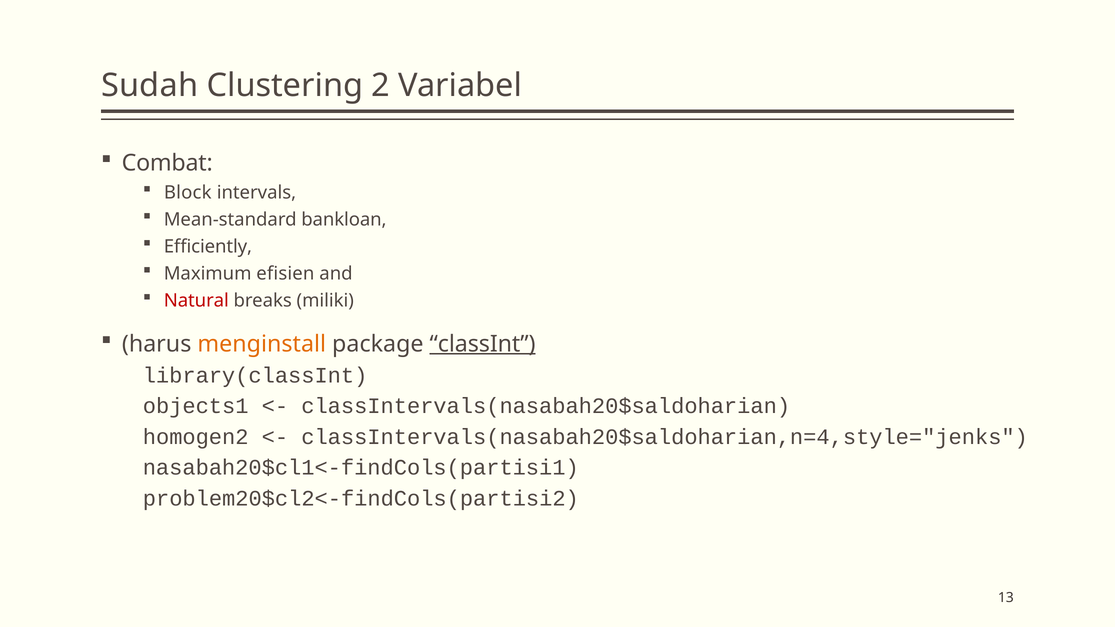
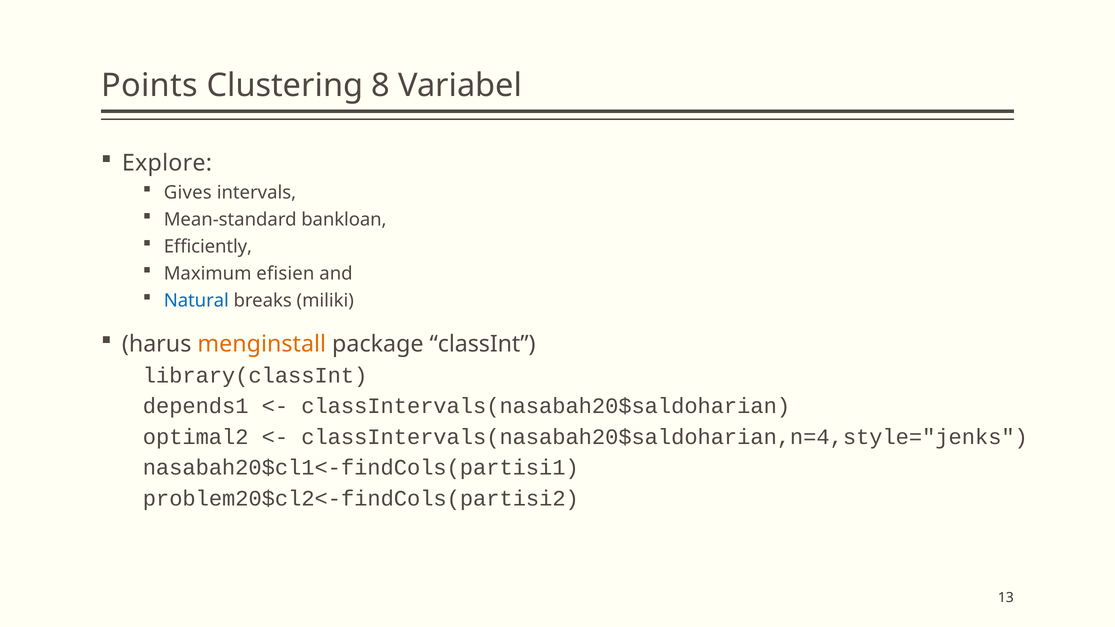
Sudah: Sudah -> Points (150, 85)
2: 2 -> 8 (381, 85)
Combat: Combat -> Explore (167, 163)
Block: Block -> Gives (188, 193)
Natural colour: red -> blue (196, 301)
classInt underline: present -> none (483, 344)
objects1: objects1 -> depends1 (196, 406)
homogen2: homogen2 -> optimal2 (196, 437)
